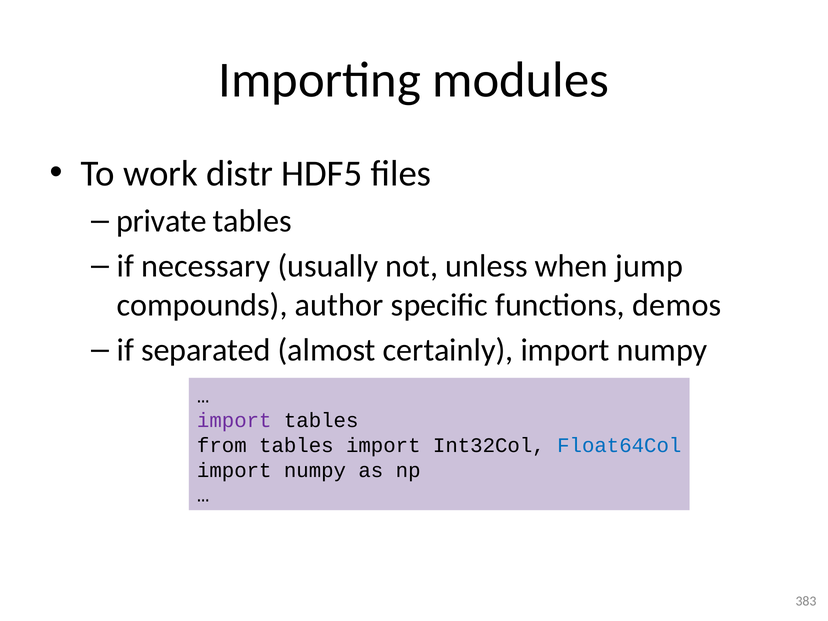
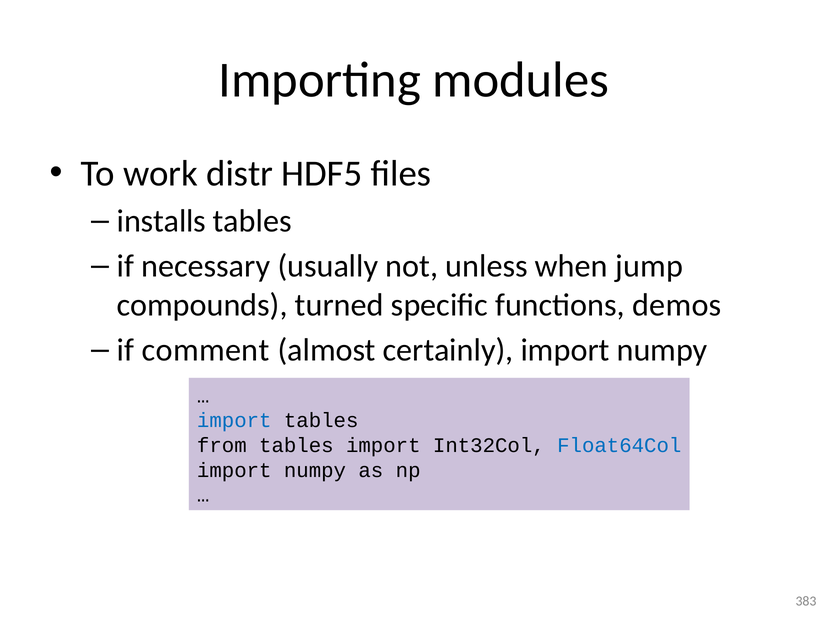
private: private -> installs (161, 221)
author: author -> turned (339, 305)
separated: separated -> comment (206, 350)
import colour: purple -> blue (234, 421)
